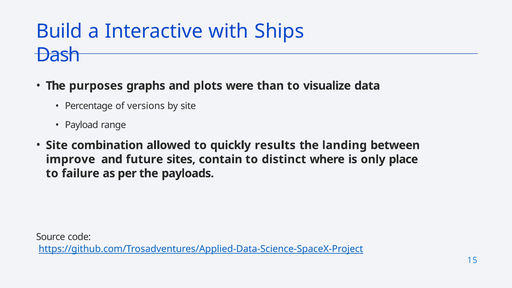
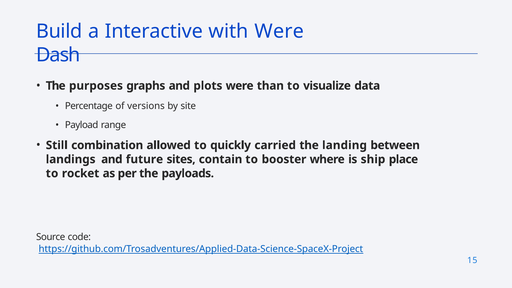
with Ships: Ships -> Were (279, 31)
Site: Site -> Still (57, 145)
results: results -> carried (275, 145)
improve: improve -> landings (71, 159)
distinct: distinct -> booster (284, 159)
only: only -> ship (373, 159)
failure: failure -> rocket (81, 173)
